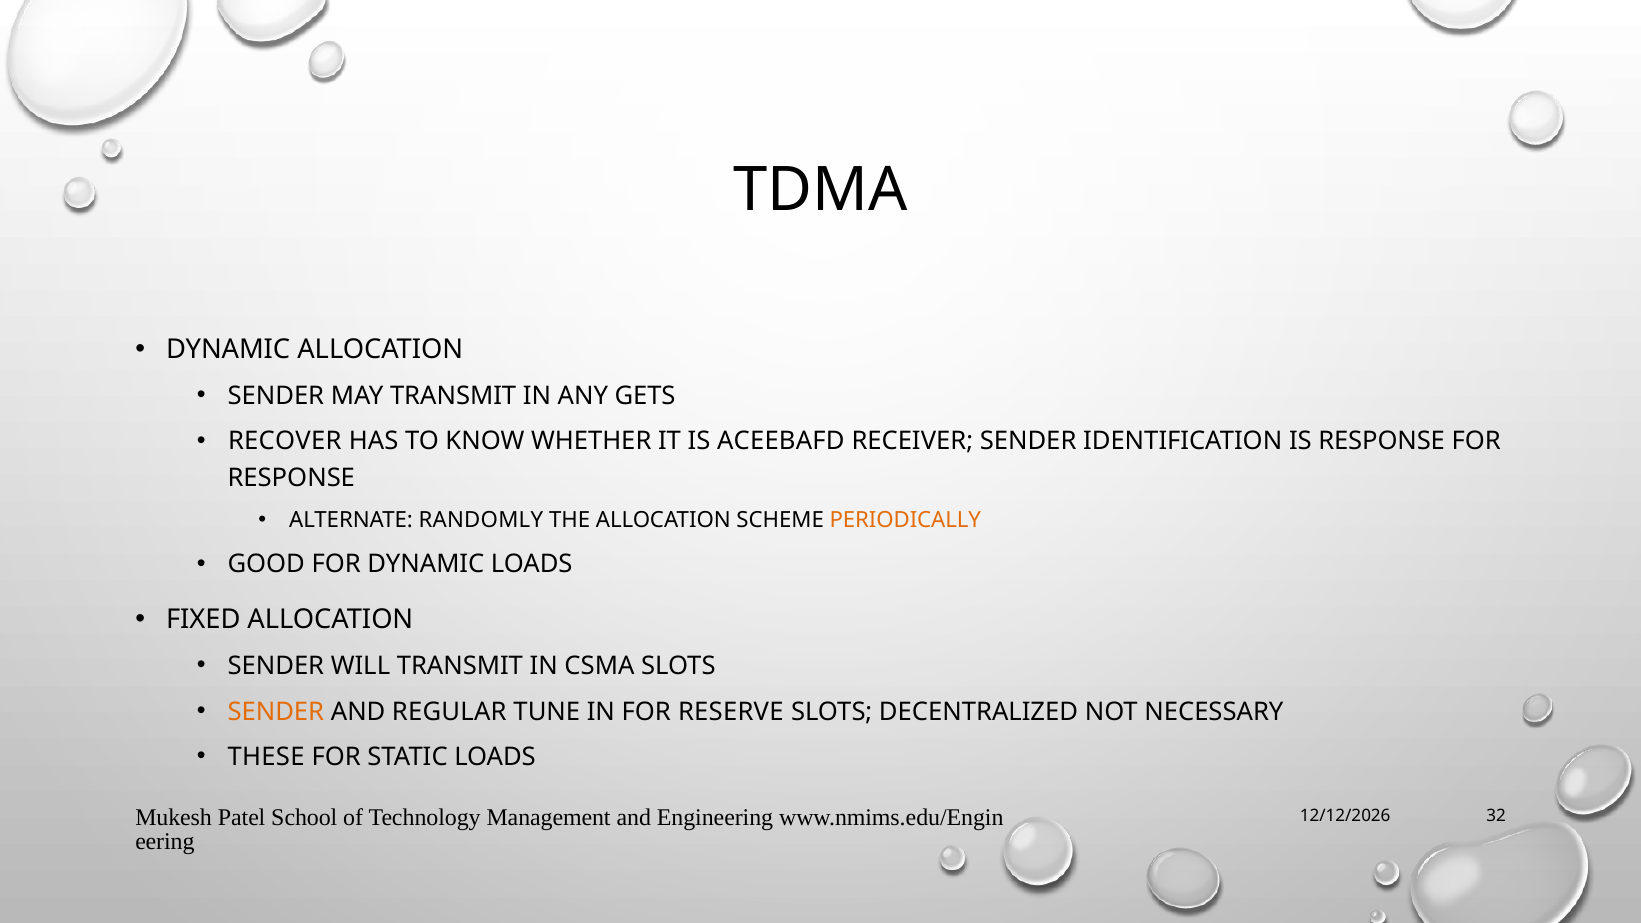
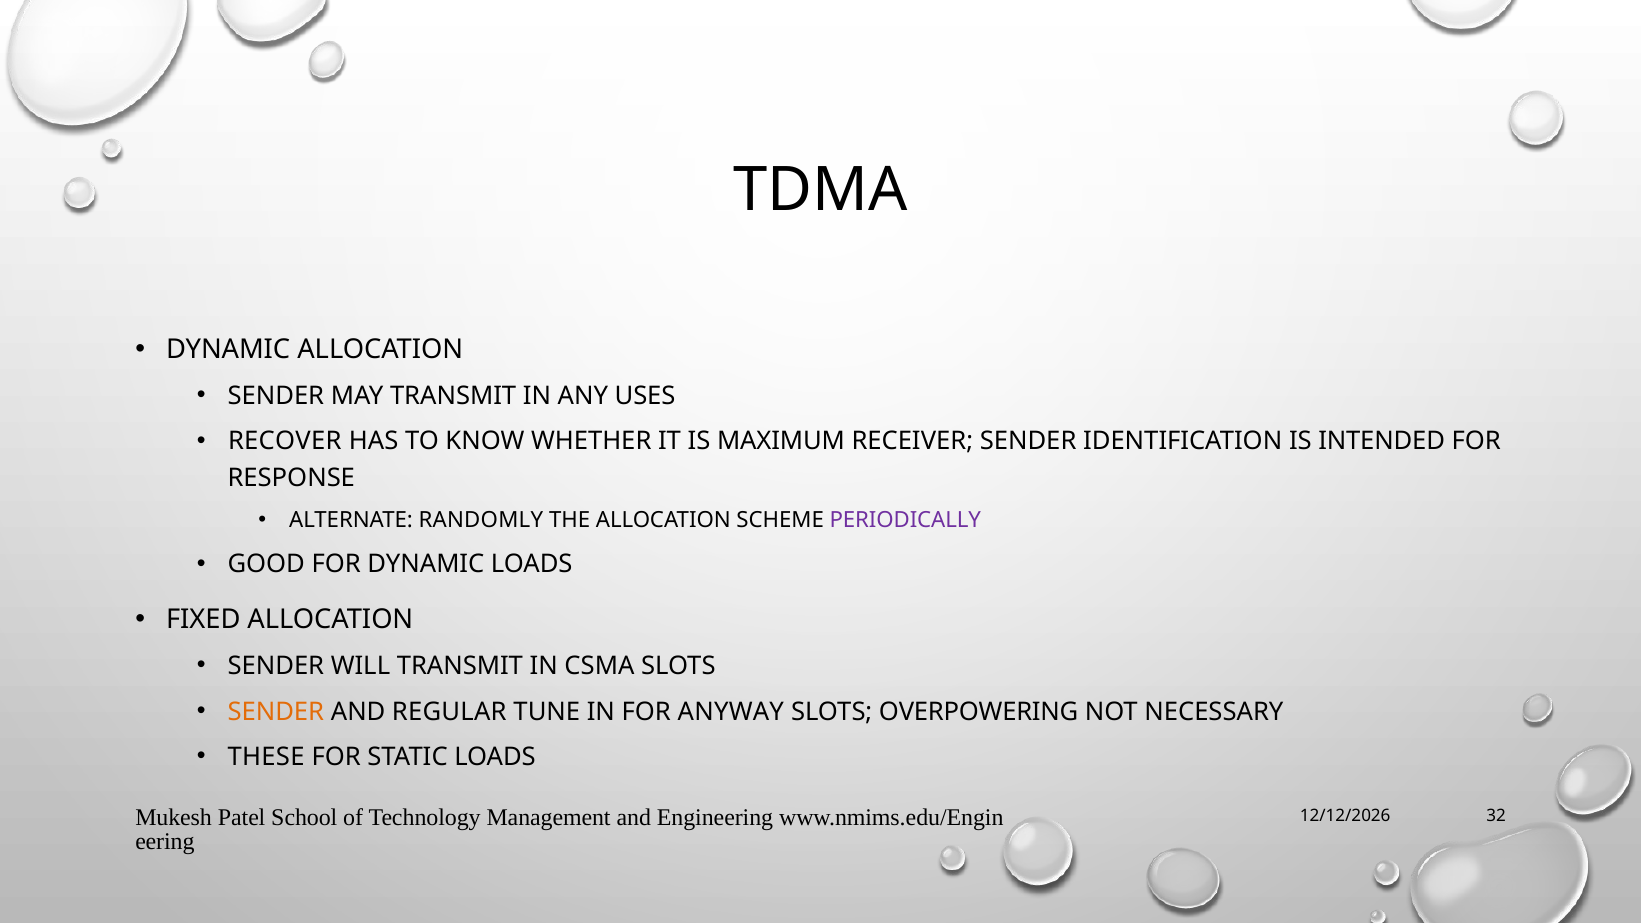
GETS: GETS -> USES (645, 396)
ACEEBAFD: ACEEBAFD -> MAXIMUM (781, 441)
IS RESPONSE: RESPONSE -> INTENDED (1382, 441)
PERIODICALLY colour: orange -> purple (905, 521)
RESERVE: RESERVE -> ANYWAY (731, 712)
DECENTRALIZED: DECENTRALIZED -> OVERPOWERING (979, 712)
